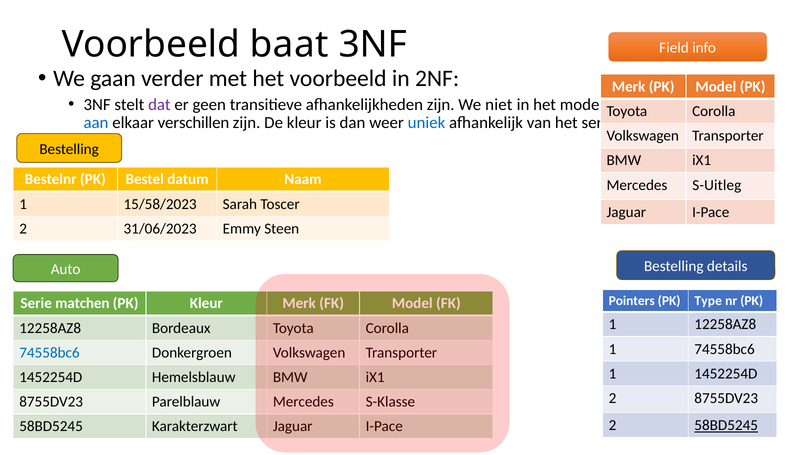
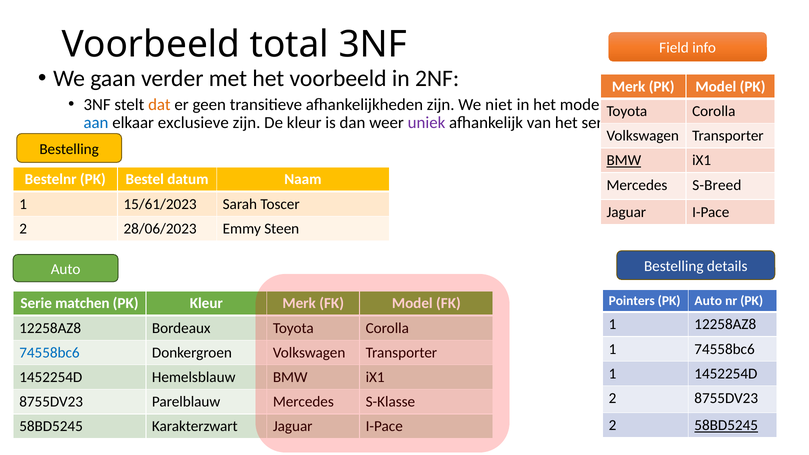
baat: baat -> total (289, 45)
dat colour: purple -> orange (159, 105)
verschillen: verschillen -> exclusieve (193, 123)
uniek colour: blue -> purple (427, 123)
BMW underline: none -> present (624, 160)
S-Uitleg: S-Uitleg -> S-Breed (717, 185)
15/58/2023: 15/58/2023 -> 15/61/2023 (160, 204)
31/06/2023: 31/06/2023 -> 28/06/2023 (160, 229)
PK Type: Type -> Auto (708, 301)
